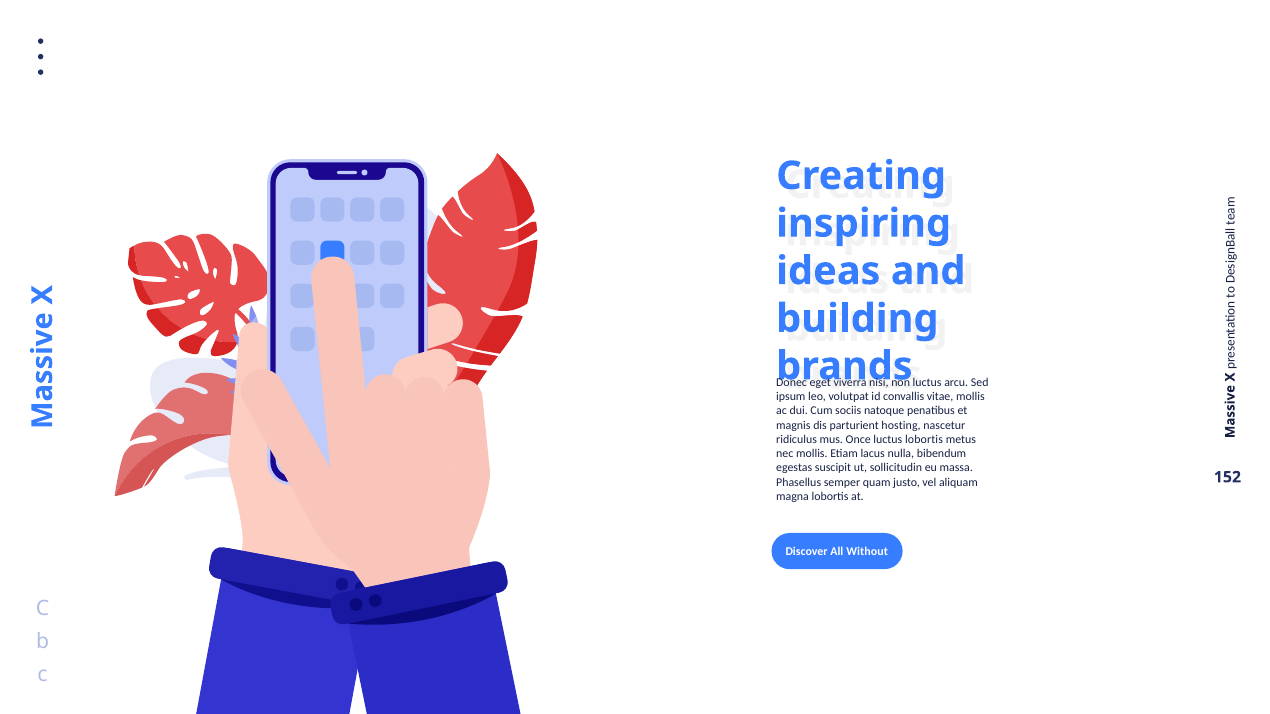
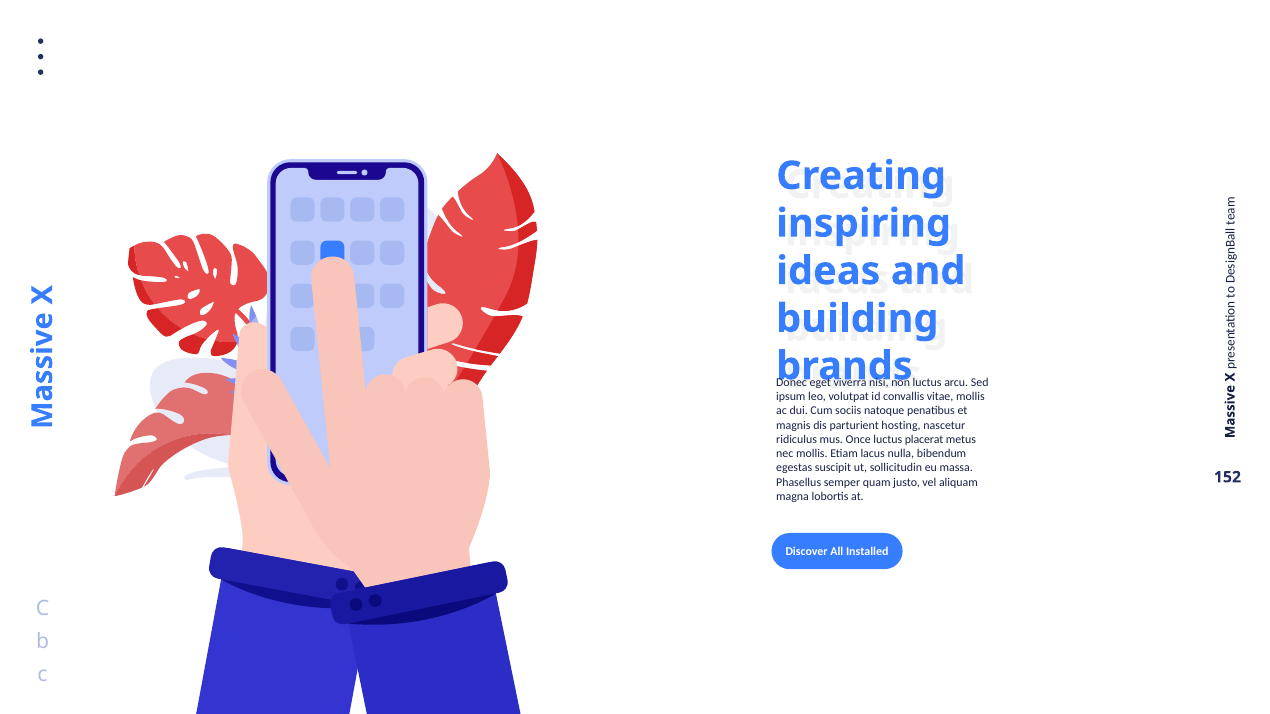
luctus lobortis: lobortis -> placerat (924, 440)
Without: Without -> Installed (867, 552)
